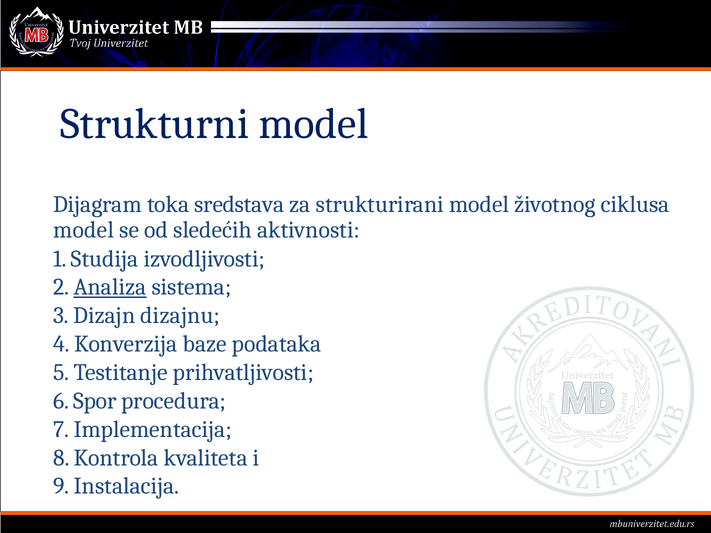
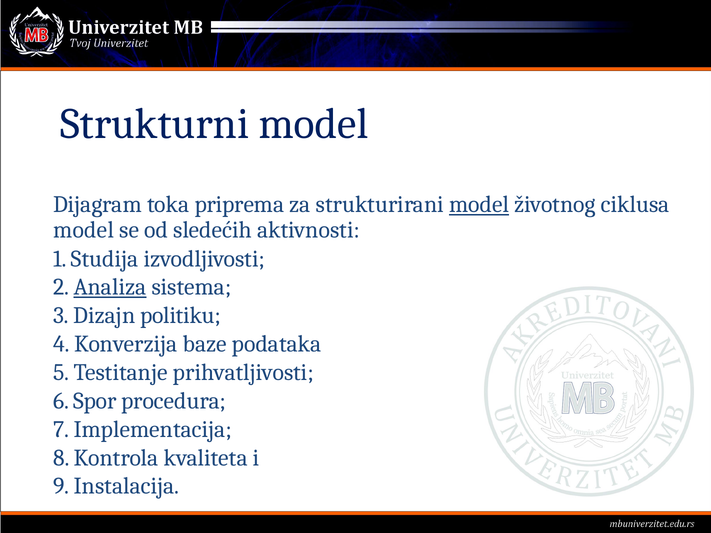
sredstava: sredstava -> priprema (239, 204)
model underline: none -> present (479, 204)
dizajnu: dizajnu -> politiku (180, 316)
